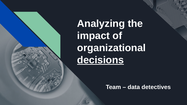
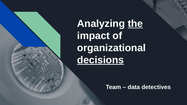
the underline: none -> present (135, 24)
